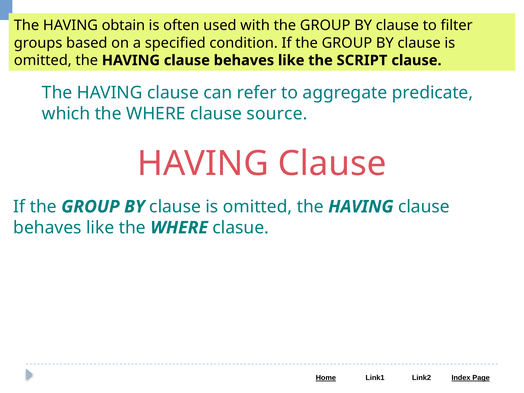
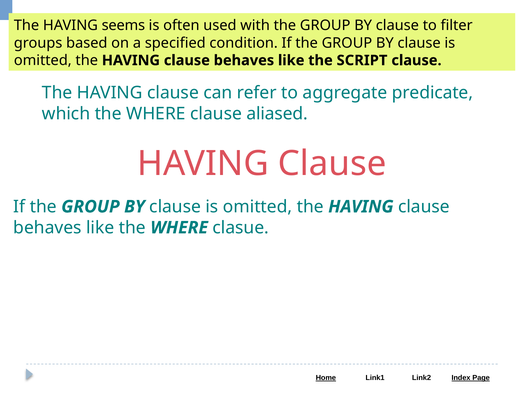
obtain: obtain -> seems (123, 25)
source: source -> aliased (277, 114)
